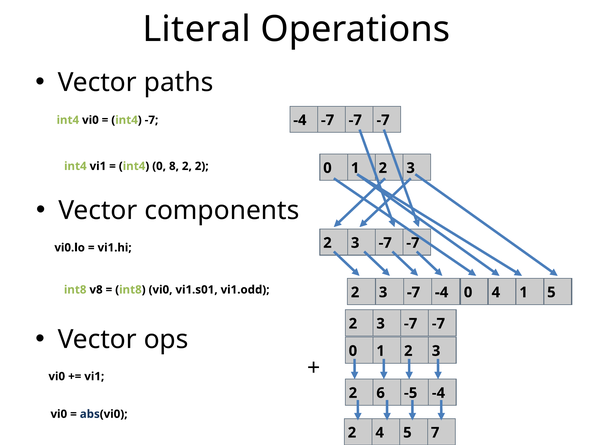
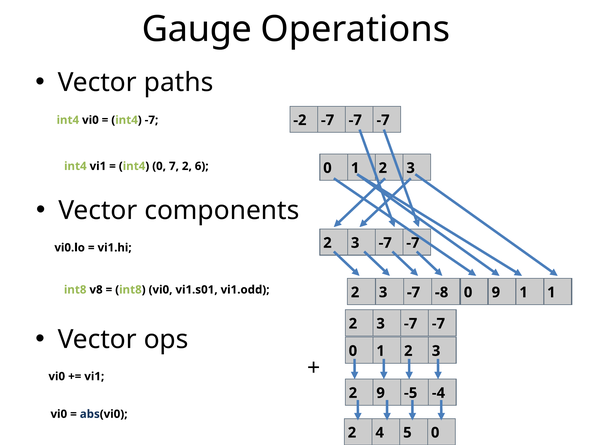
Literal: Literal -> Gauge (197, 29)
-4: -4 -> -2 (300, 120)
8: 8 -> 7 (174, 166)
2 2: 2 -> 6 (202, 166)
-7 -4: -4 -> -8 (442, 292)
0 4: 4 -> 9 (496, 292)
1 5: 5 -> 1 (551, 292)
2 6: 6 -> 9 (381, 393)
5 7: 7 -> 0 (435, 432)
